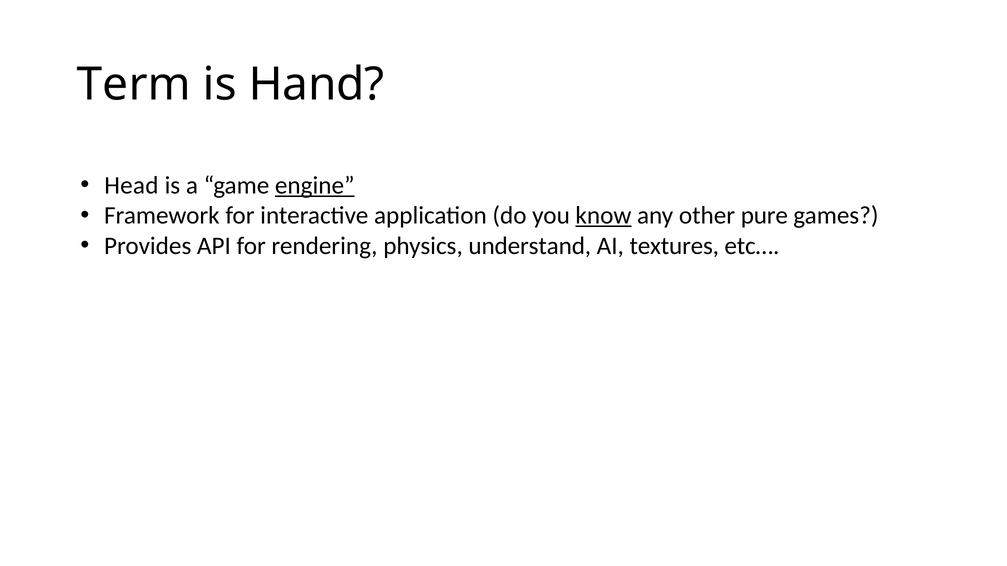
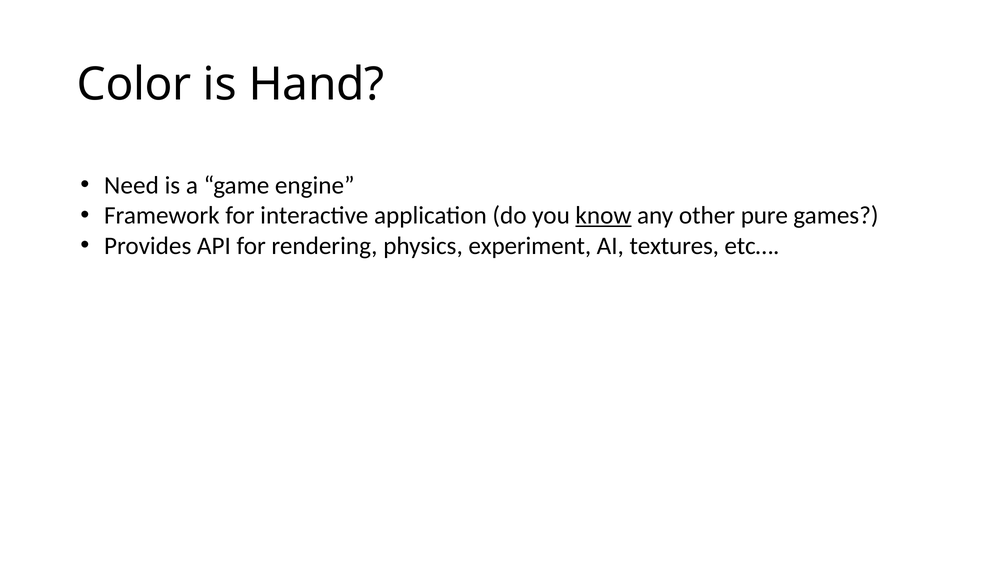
Term: Term -> Color (134, 85)
Head: Head -> Need (131, 186)
engine underline: present -> none (315, 186)
understand: understand -> experiment (530, 246)
